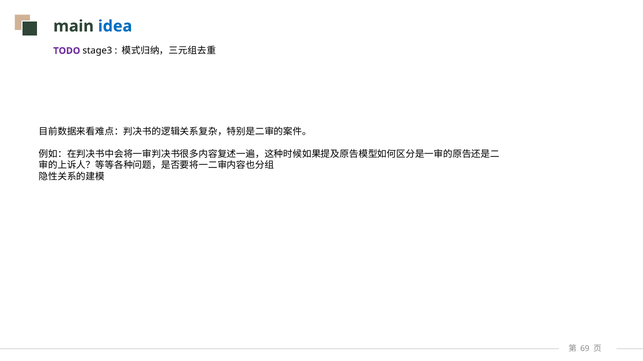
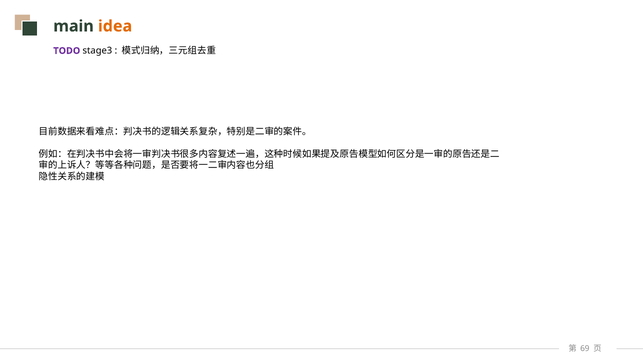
idea colour: blue -> orange (115, 26)
